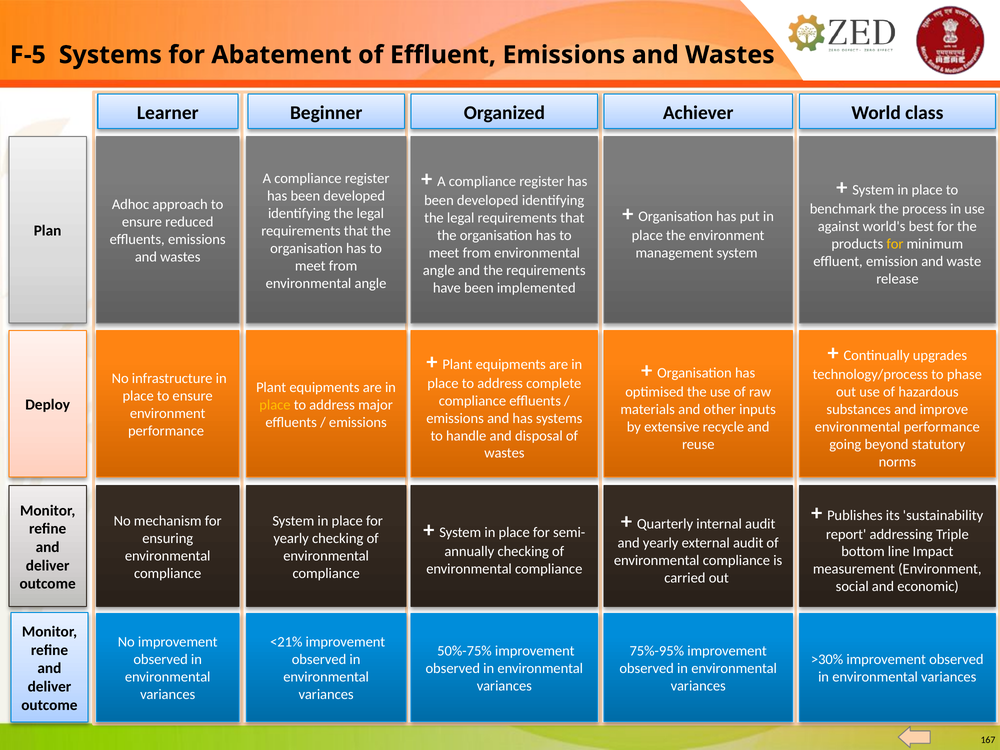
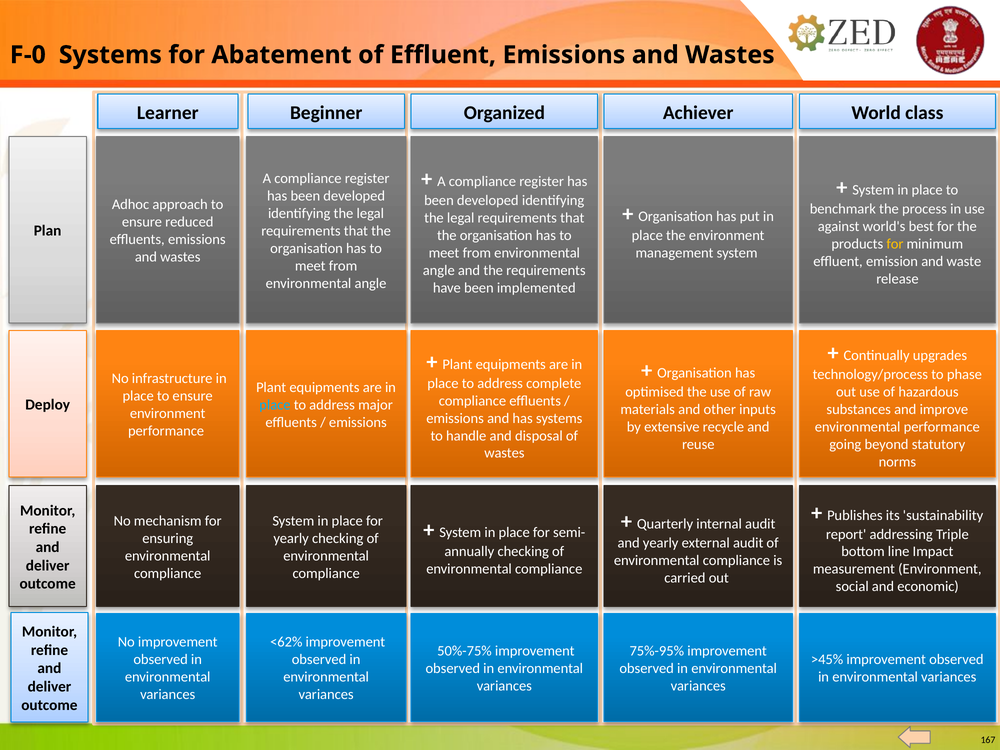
F-5: F-5 -> F-0 (28, 55)
place colour: yellow -> light blue (275, 405)
<21%: <21% -> <62% (286, 642)
>30%: >30% -> >45% (827, 660)
